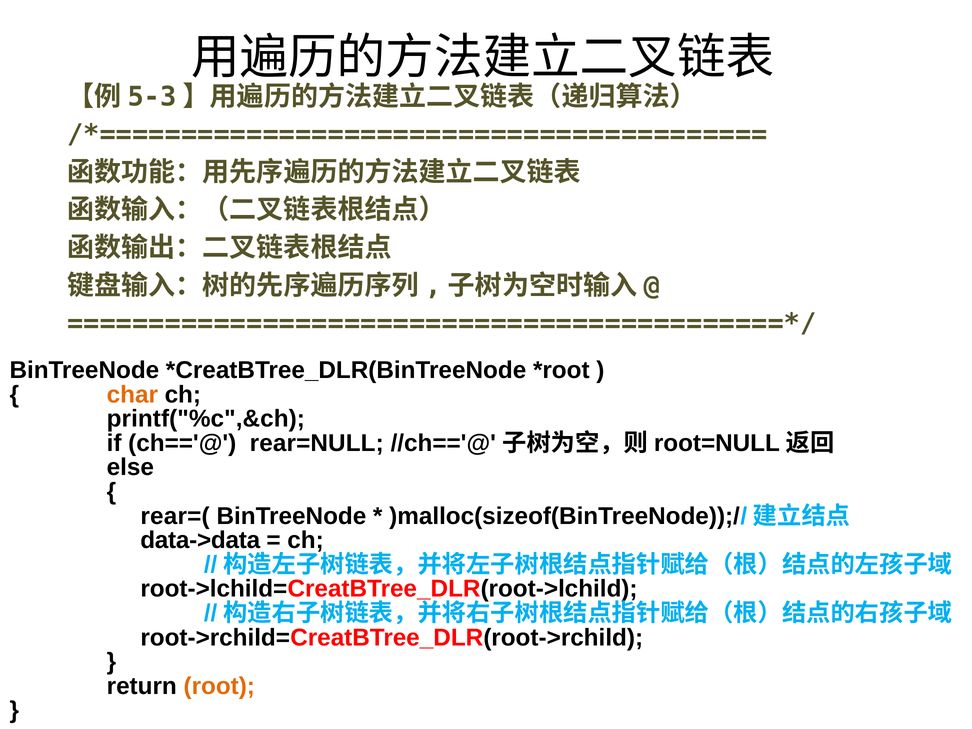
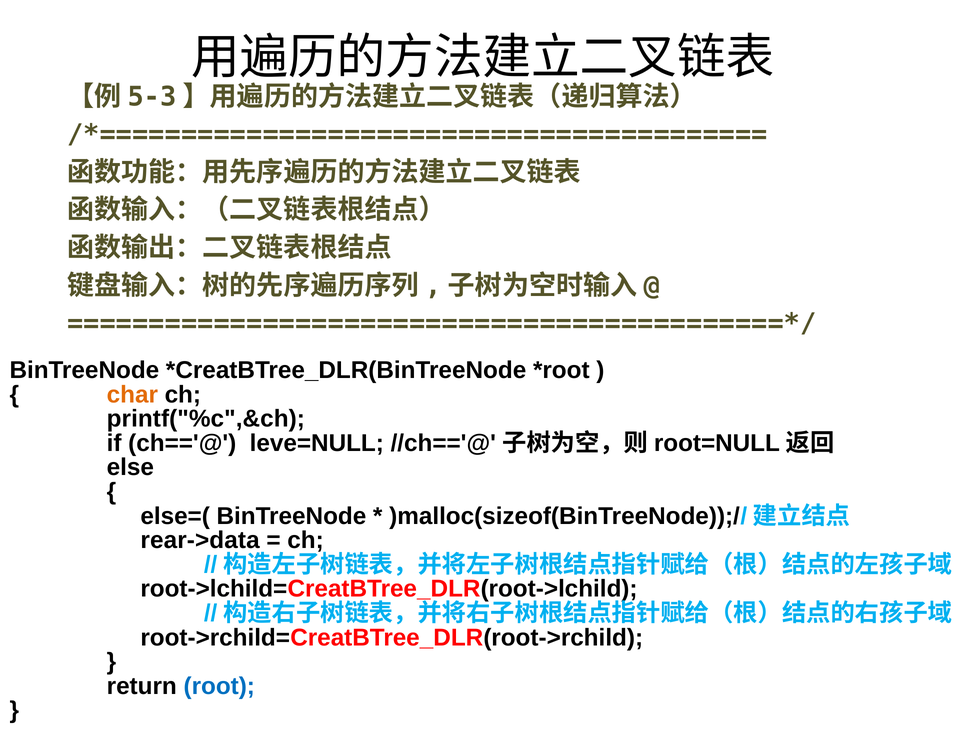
rear=NULL: rear=NULL -> leve=NULL (317, 443)
rear=(: rear=( -> else=( (175, 516)
data->data: data->data -> rear->data (200, 540)
root colour: orange -> blue (219, 686)
